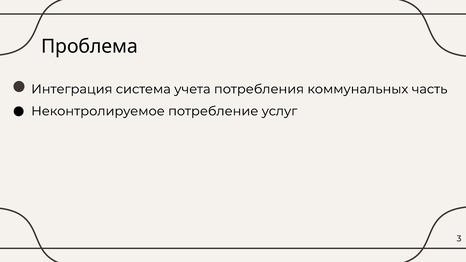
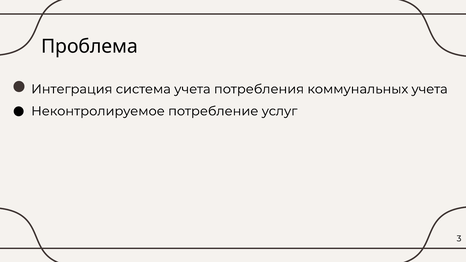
коммунальных часть: часть -> учета (430, 89)
